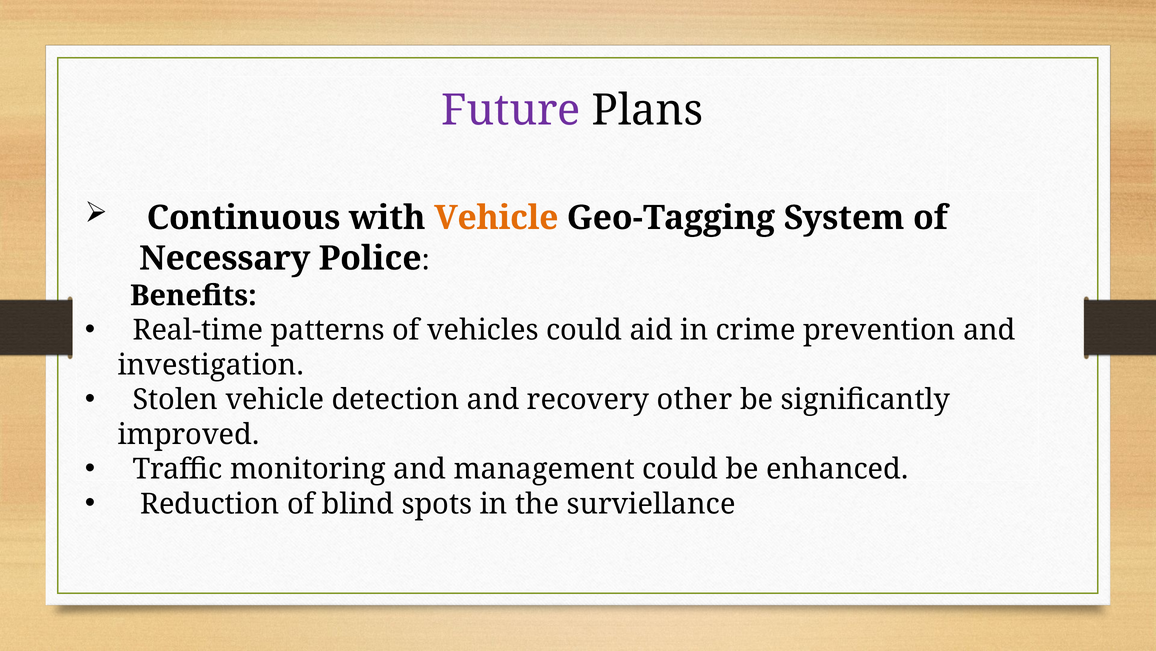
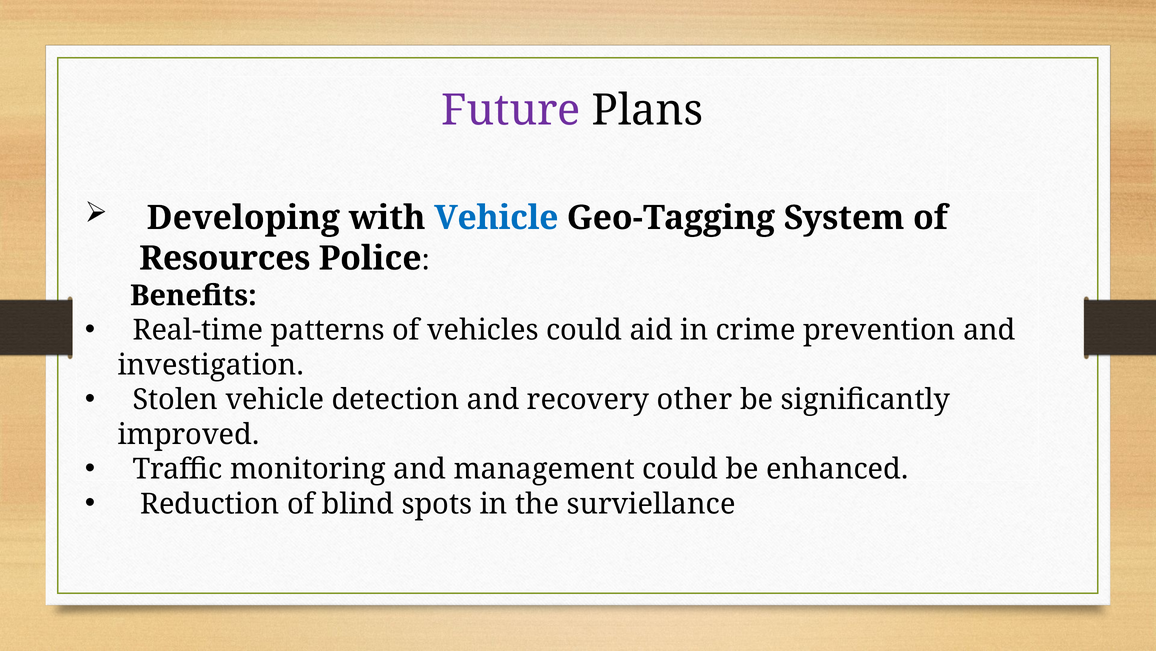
Continuous: Continuous -> Developing (243, 218)
Vehicle colour: orange -> blue (496, 218)
Necessary: Necessary -> Resources (225, 258)
